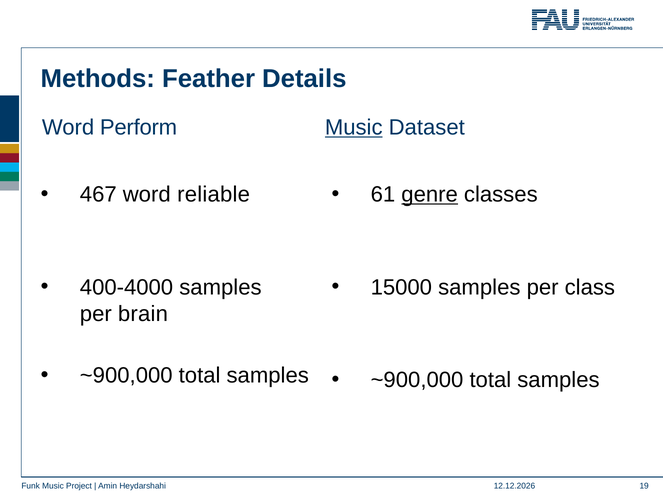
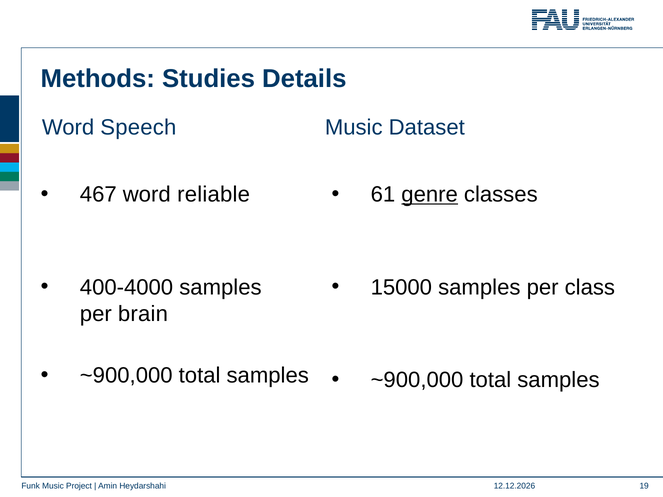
Feather: Feather -> Studies (209, 79)
Music underline: present -> none (354, 127)
Perform: Perform -> Speech (138, 128)
